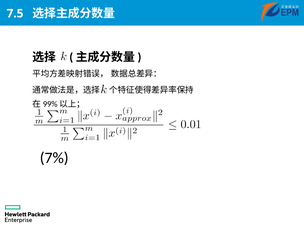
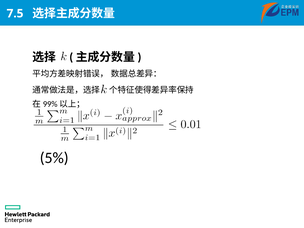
7%: 7% -> 5% (54, 158)
